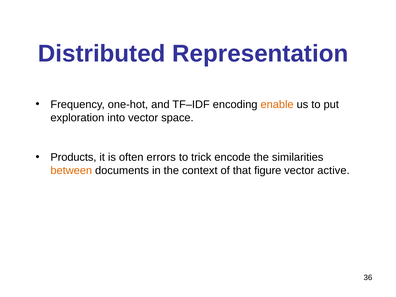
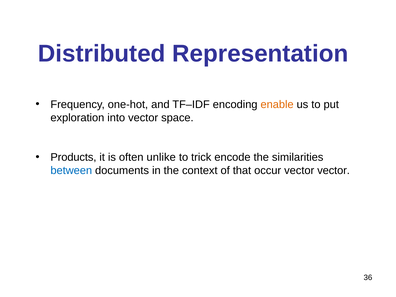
errors: errors -> unlike (161, 157)
between colour: orange -> blue (71, 170)
figure: figure -> occur (268, 170)
vector active: active -> vector (334, 170)
